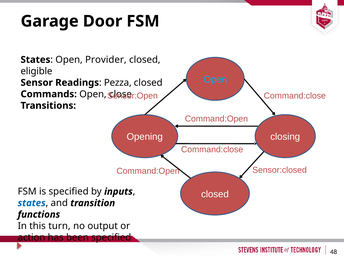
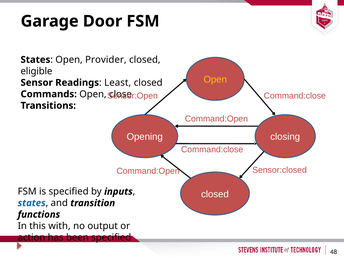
Open colour: light blue -> yellow (215, 79)
Pezza: Pezza -> Least (118, 83)
turn: turn -> with (59, 226)
